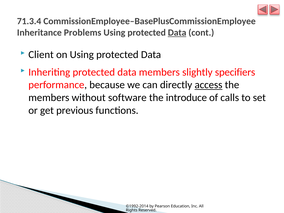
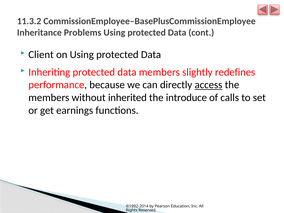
71.3.4: 71.3.4 -> 11.3.2 (29, 21)
Data underline: present -> none (177, 33)
specifiers: specifiers -> redefines (235, 72)
software: software -> inherited (127, 98)
previous: previous -> earnings (75, 110)
